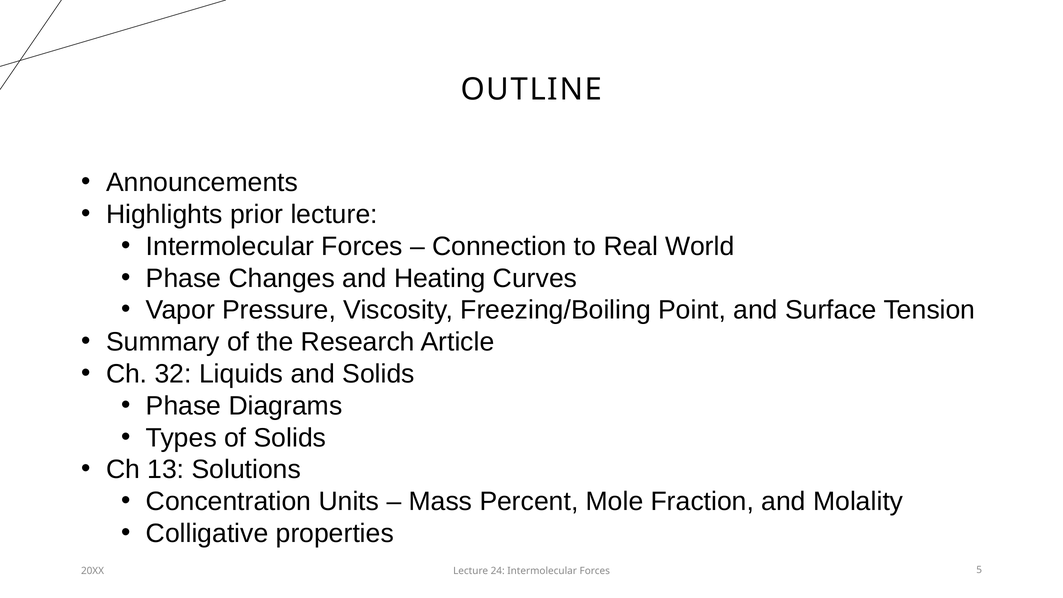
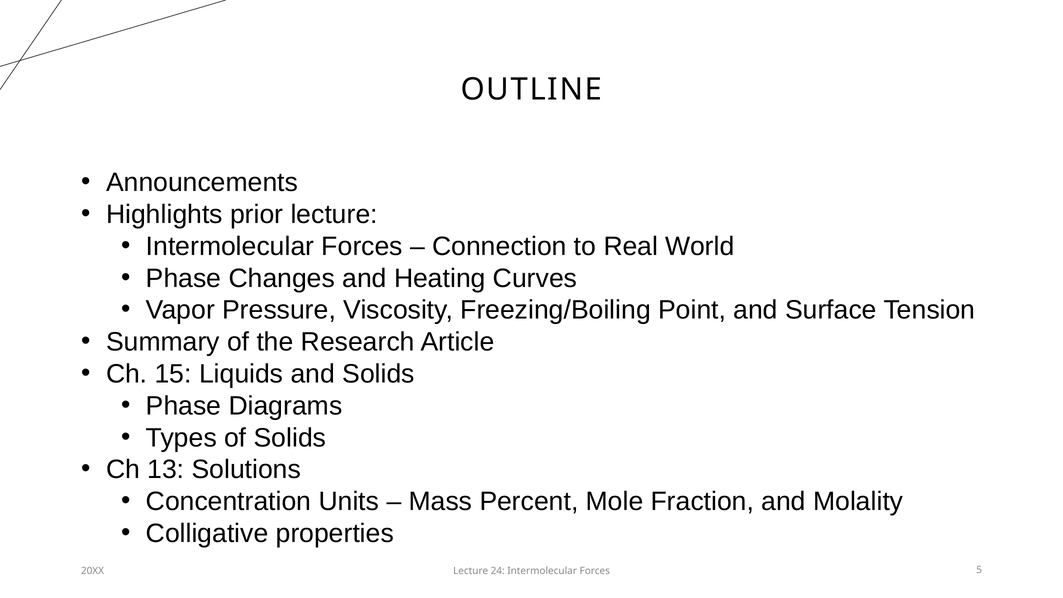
32: 32 -> 15 (173, 374)
